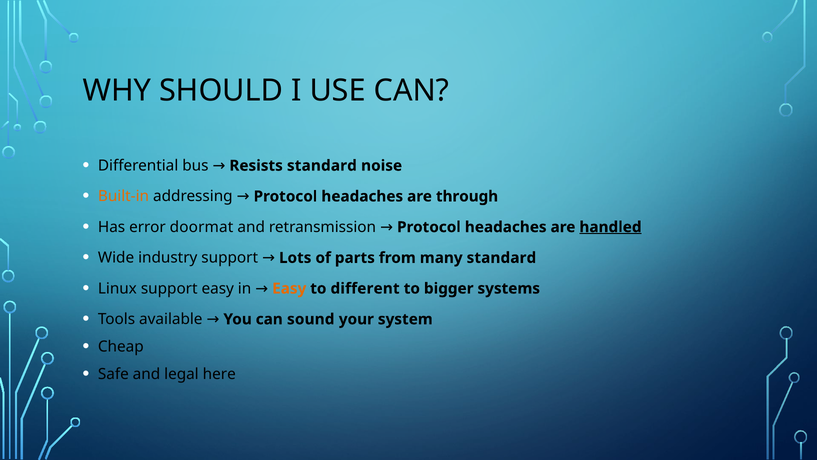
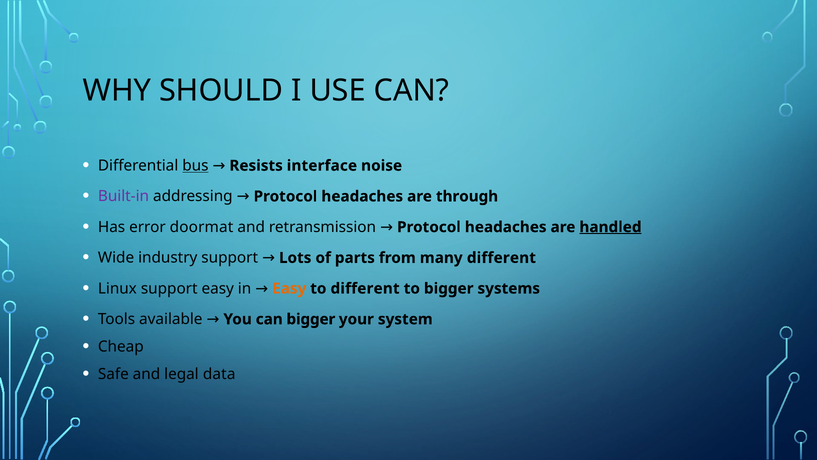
bus underline: none -> present (195, 166)
Resists standard: standard -> interface (322, 166)
Built-in colour: orange -> purple (124, 196)
many standard: standard -> different (501, 258)
can sound: sound -> bigger (311, 319)
here: here -> data (219, 374)
